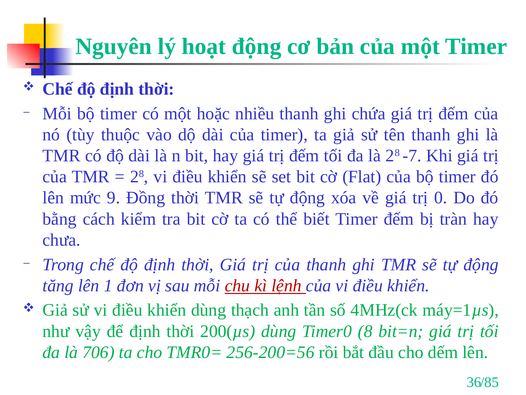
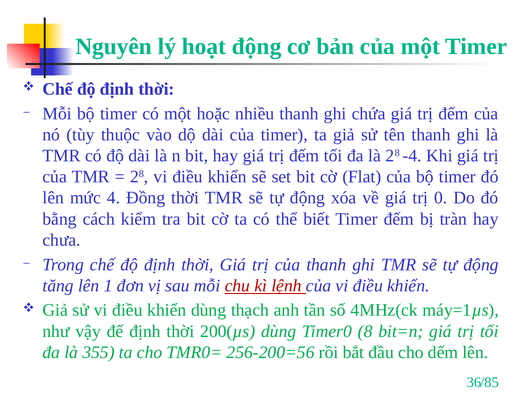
-7: -7 -> -4 (412, 156)
9: 9 -> 4 (114, 198)
706: 706 -> 355 (98, 352)
